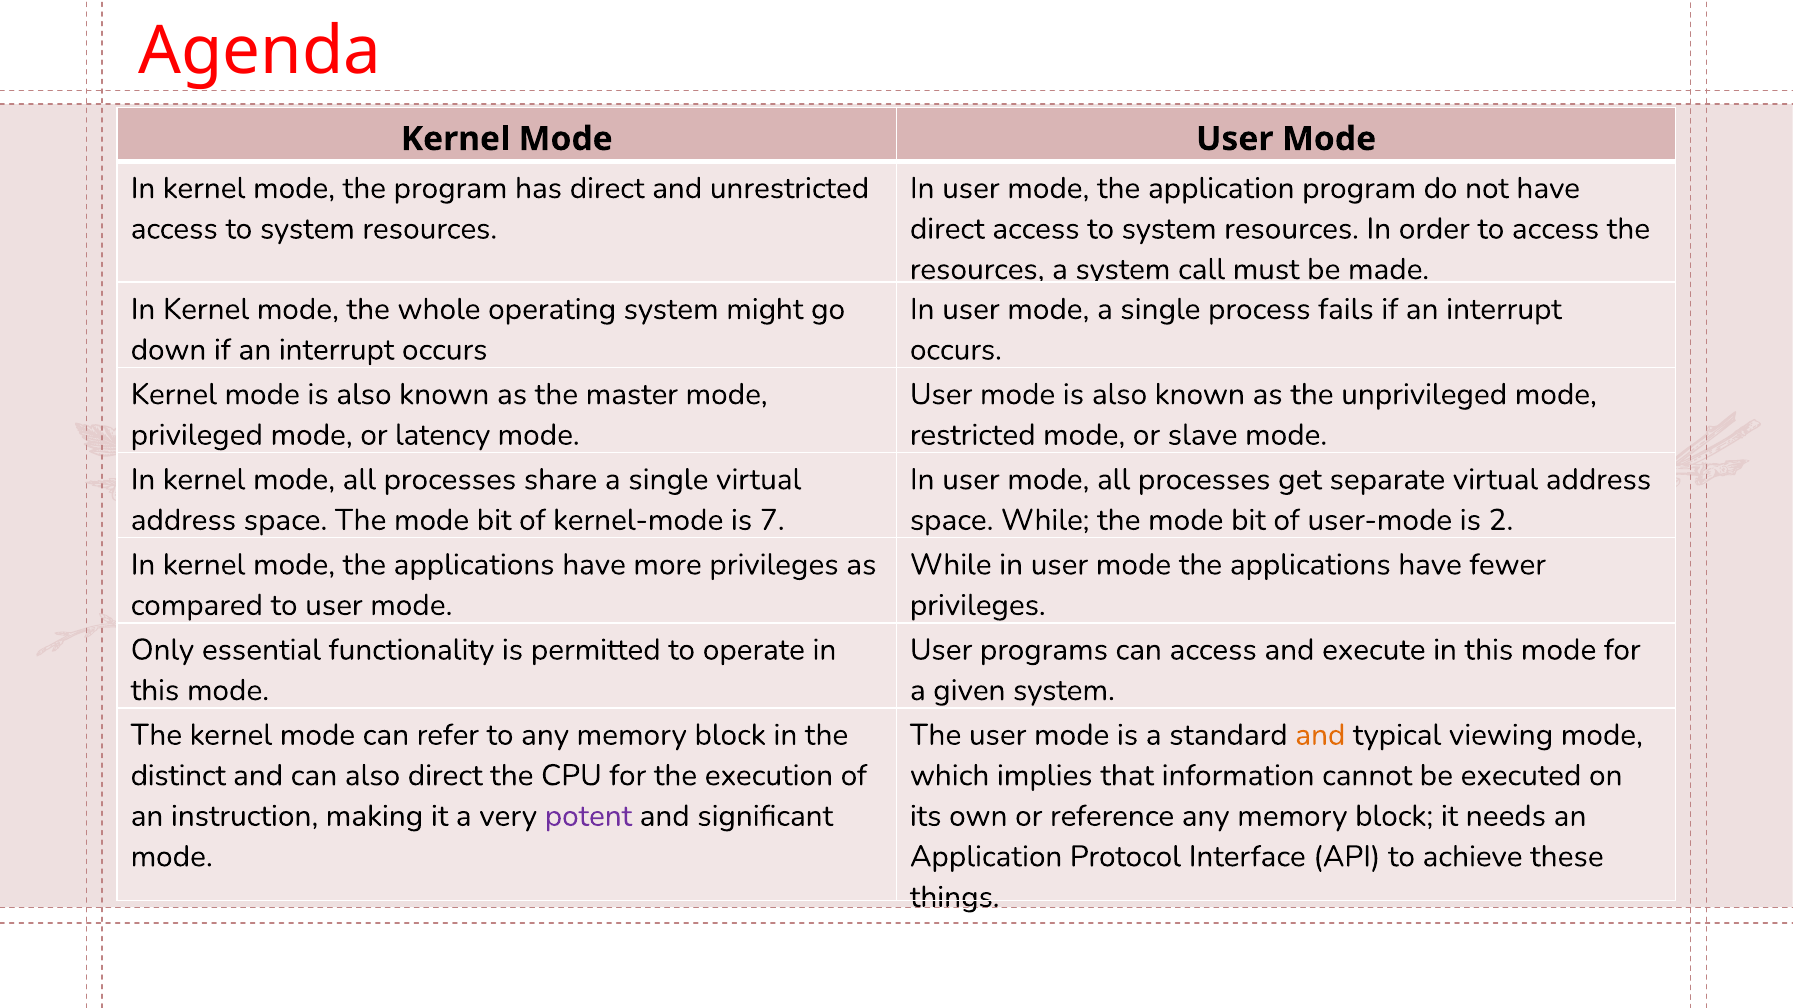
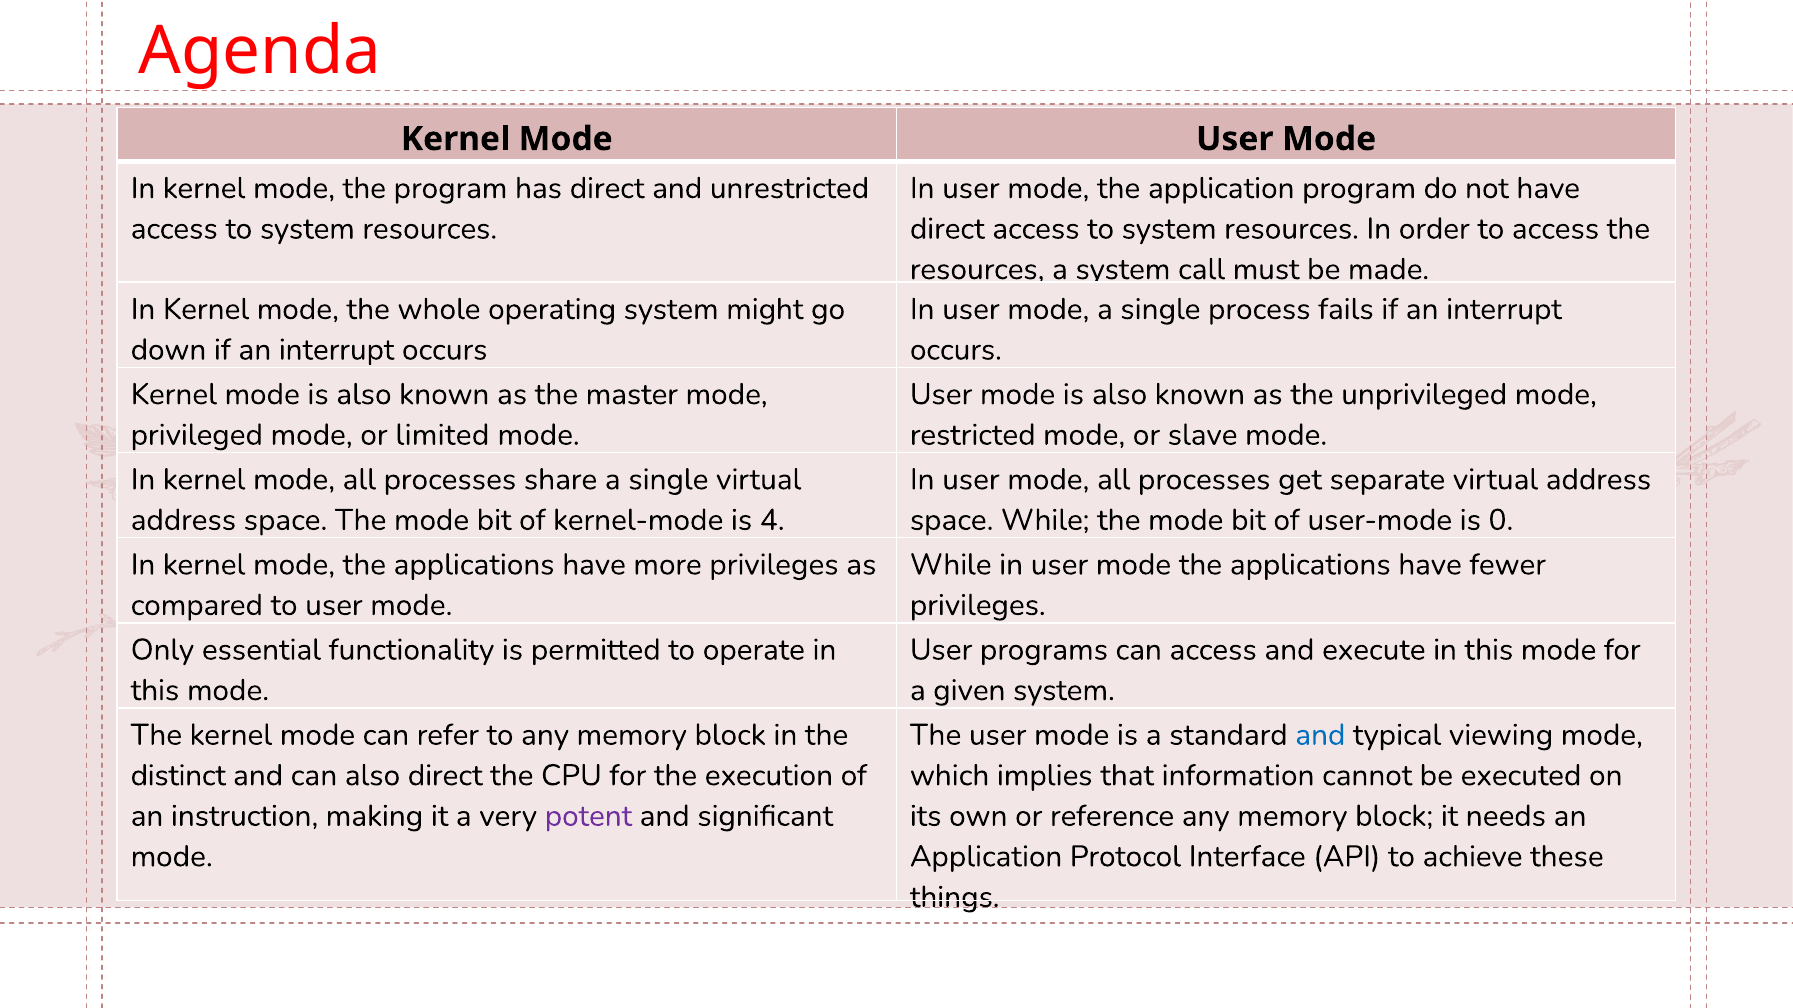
latency: latency -> limited (442, 435)
7: 7 -> 4 (772, 520)
2: 2 -> 0 (1501, 520)
and colour: orange -> blue (1320, 735)
